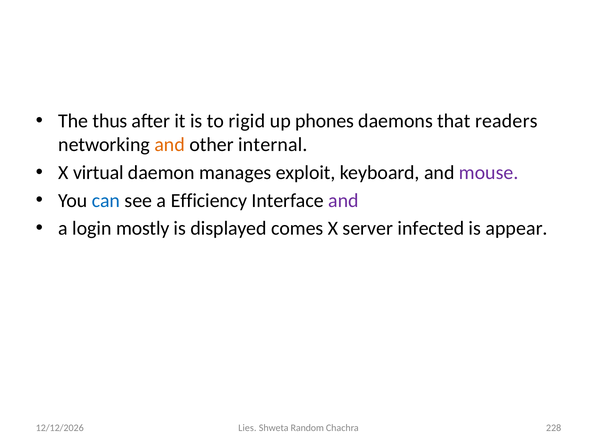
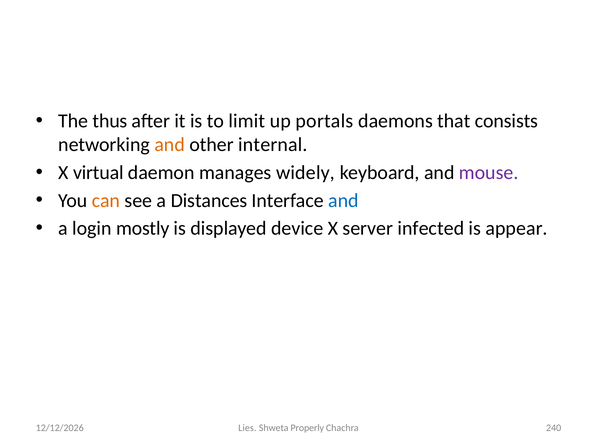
rigid: rigid -> limit (247, 121)
phones: phones -> portals (324, 121)
readers: readers -> consists (506, 121)
exploit: exploit -> widely (305, 173)
can colour: blue -> orange (106, 200)
Efficiency: Efficiency -> Distances (209, 200)
and colour: purple -> blue (343, 200)
comes: comes -> device (297, 228)
Random: Random -> Properly (307, 427)
228: 228 -> 240 (554, 427)
